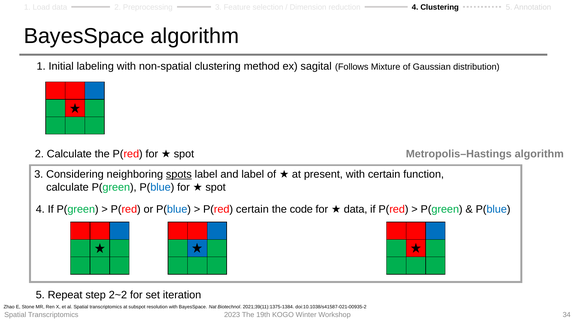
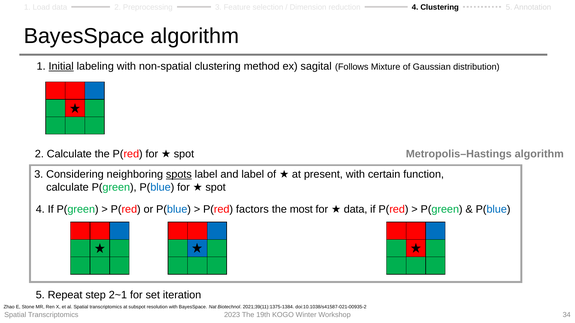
Initial underline: none -> present (61, 66)
P(red certain: certain -> factors (252, 210)
code: code -> most (301, 210)
2~2: 2~2 -> 2~1 (118, 295)
